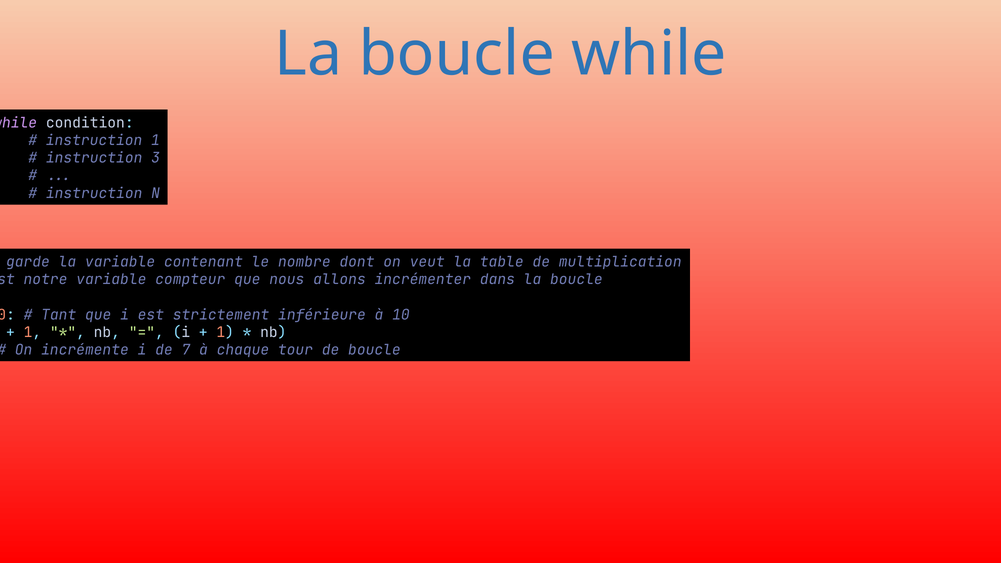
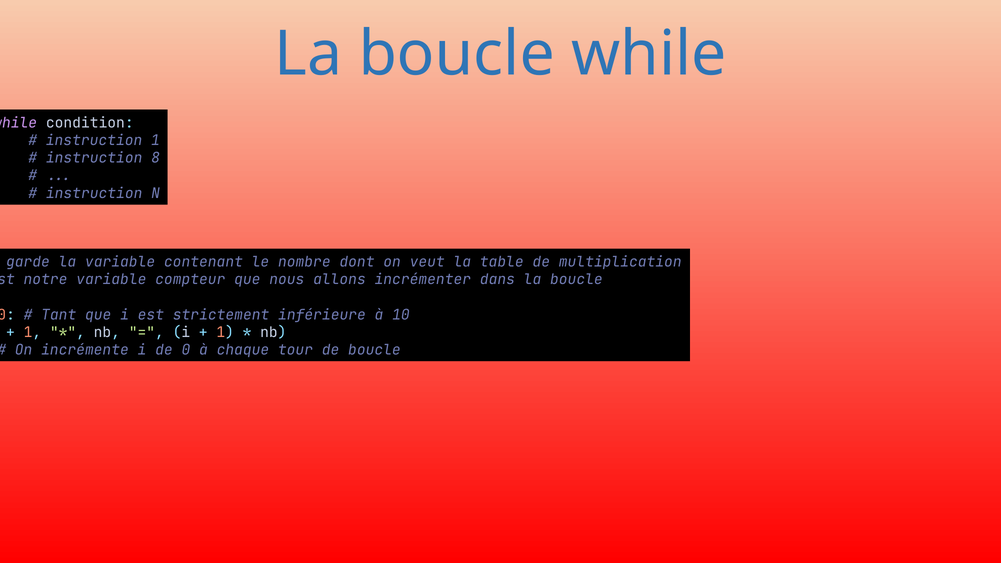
3: 3 -> 8 (156, 158)
de 7: 7 -> 0 (186, 350)
